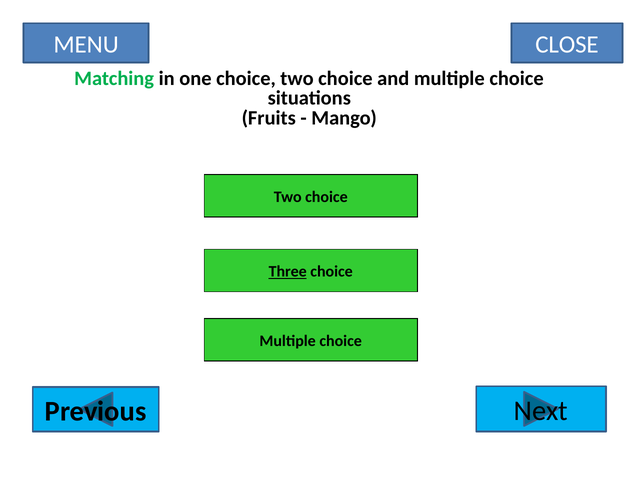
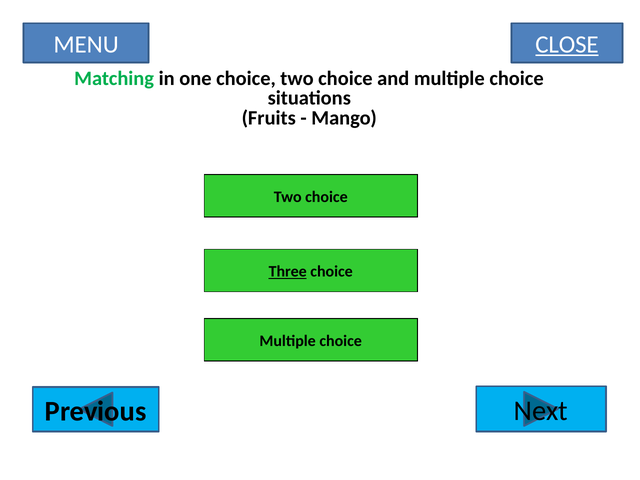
CLOSE underline: none -> present (567, 45)
